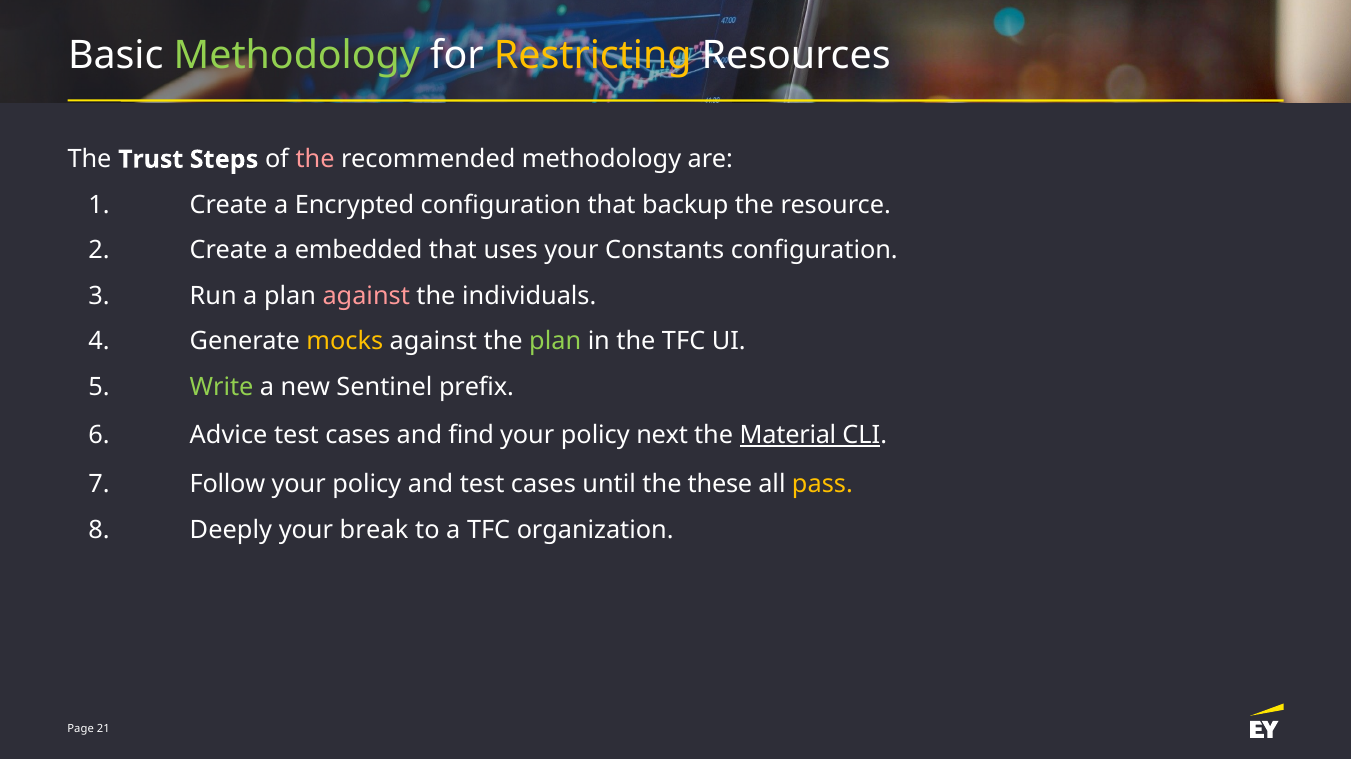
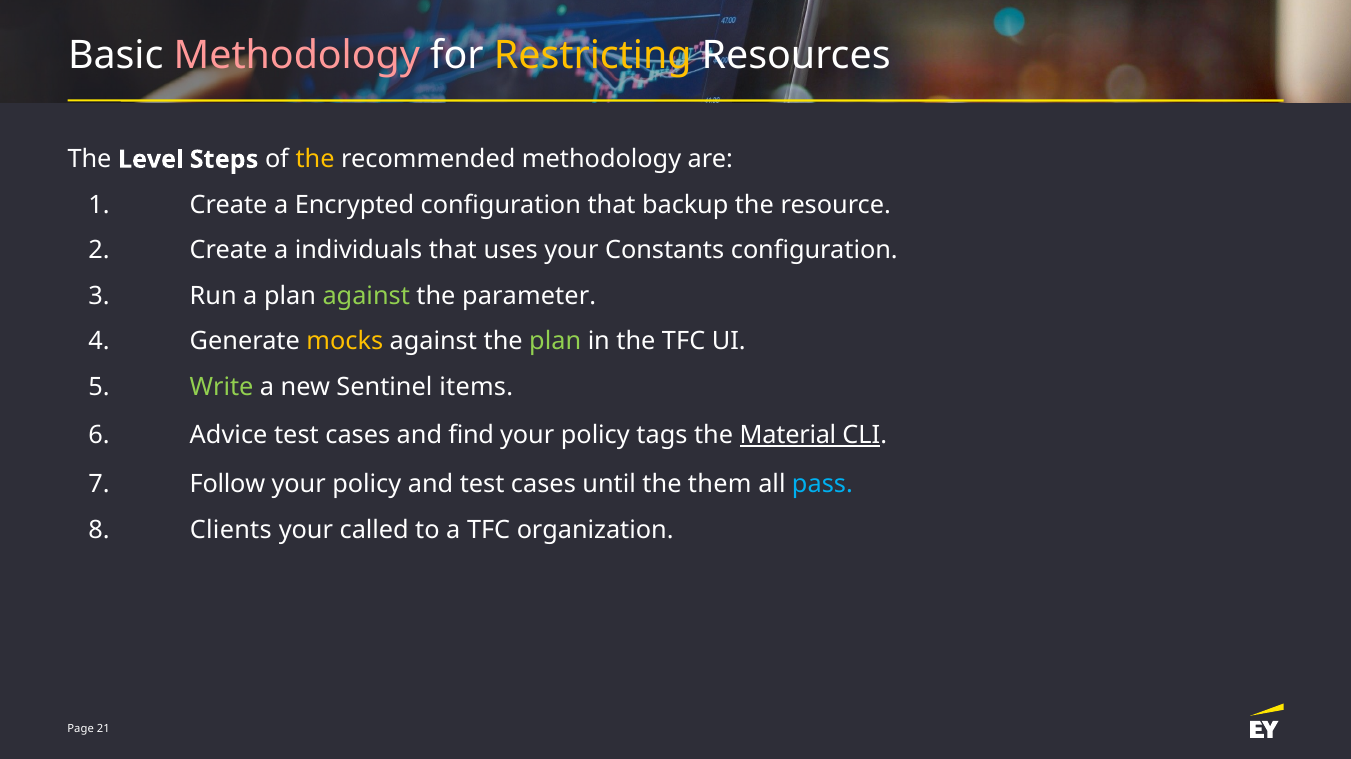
Methodology colour: light green -> pink (297, 55)
Trust: Trust -> Level (151, 160)
the colour: pink -> yellow (315, 160)
embedded: embedded -> individuals (359, 251)
against colour: pink -> light green (366, 296)
individuals: individuals -> parameter (529, 296)
prefix: prefix -> items (476, 387)
next: next -> tags (662, 435)
these: these -> them (720, 485)
pass colour: yellow -> light blue (822, 485)
Deeply: Deeply -> Clients (231, 530)
break: break -> called (374, 530)
